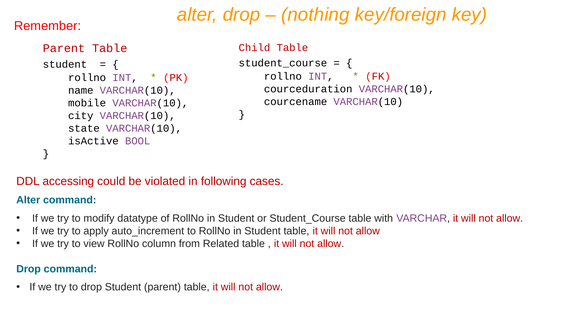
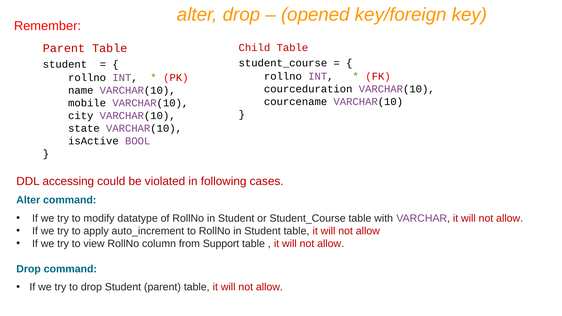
nothing: nothing -> opened (315, 15)
Related: Related -> Support (221, 244)
